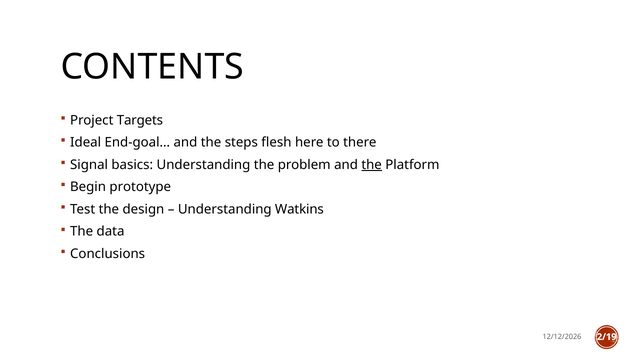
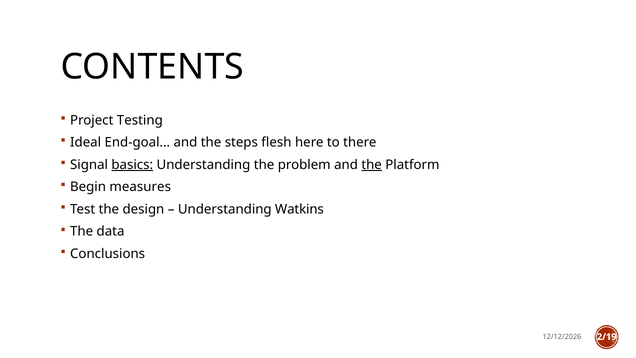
Targets: Targets -> Testing (140, 120)
basics underline: none -> present (132, 165)
prototype: prototype -> measures (140, 187)
